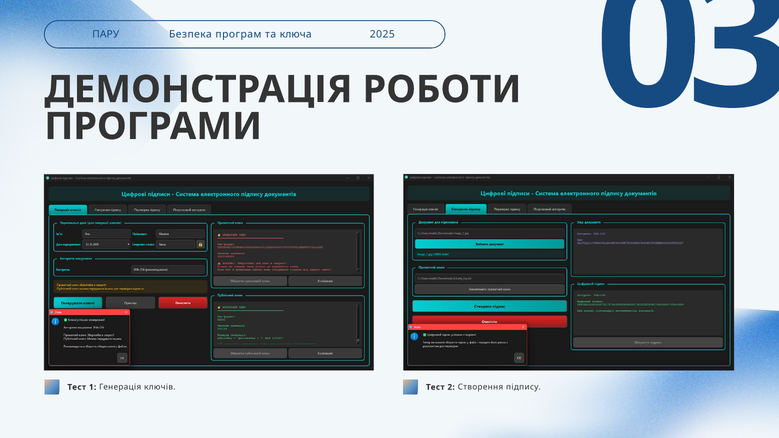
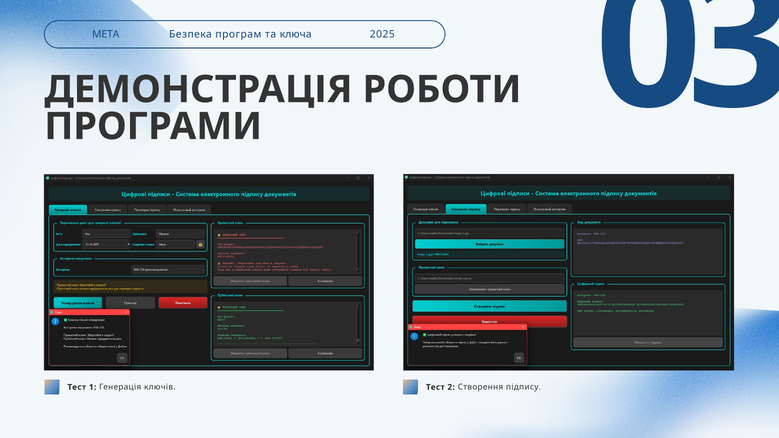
ПАРУ: ПАРУ -> МЕТА (106, 34)
